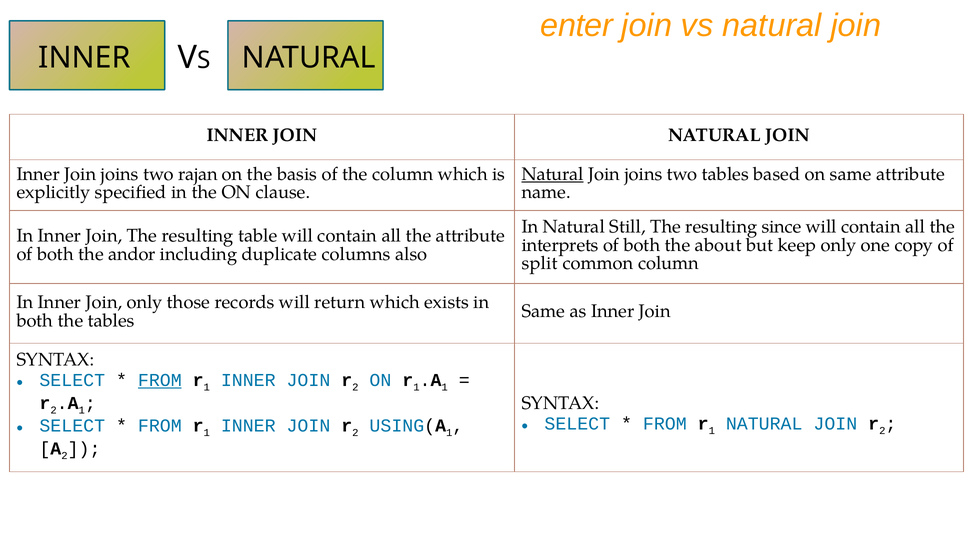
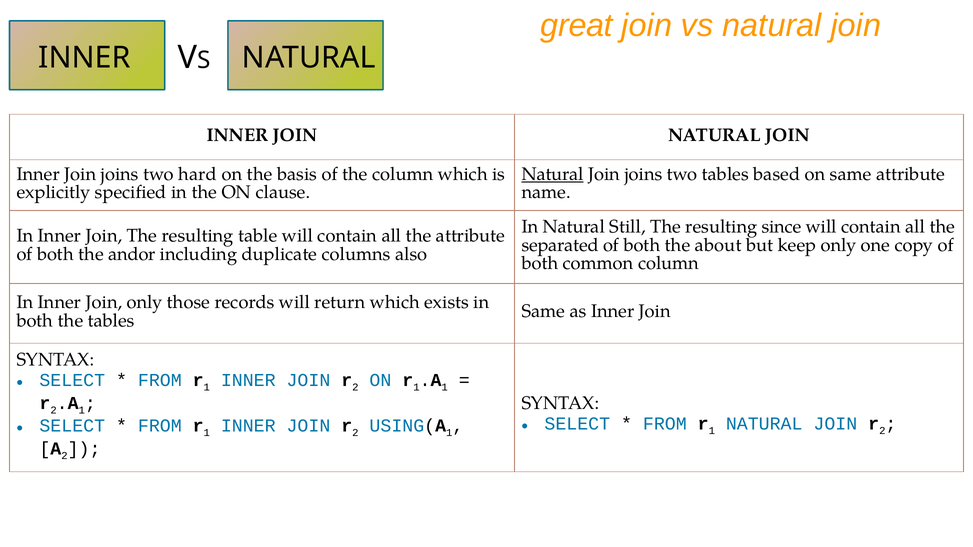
enter: enter -> great (577, 25)
rajan: rajan -> hard (198, 174)
interprets: interprets -> separated (560, 245)
split: split -> both (540, 264)
FROM underline: present -> none (160, 380)
